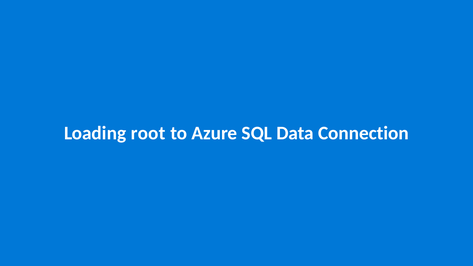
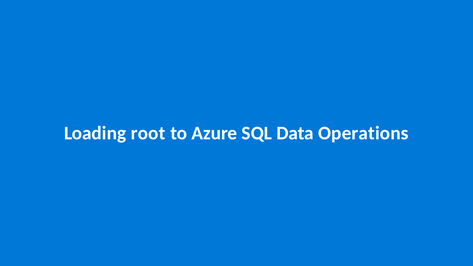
Connection: Connection -> Operations (363, 133)
